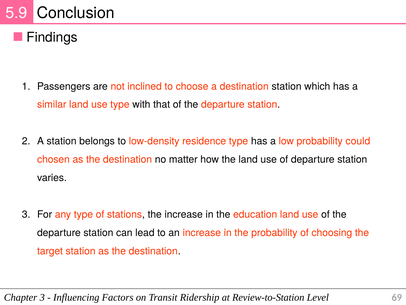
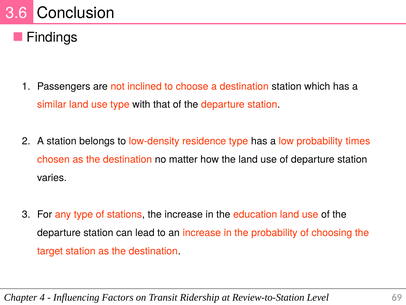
5.9: 5.9 -> 3.6 (16, 13)
could: could -> times (358, 141)
Chapter 3: 3 -> 4 (42, 297)
